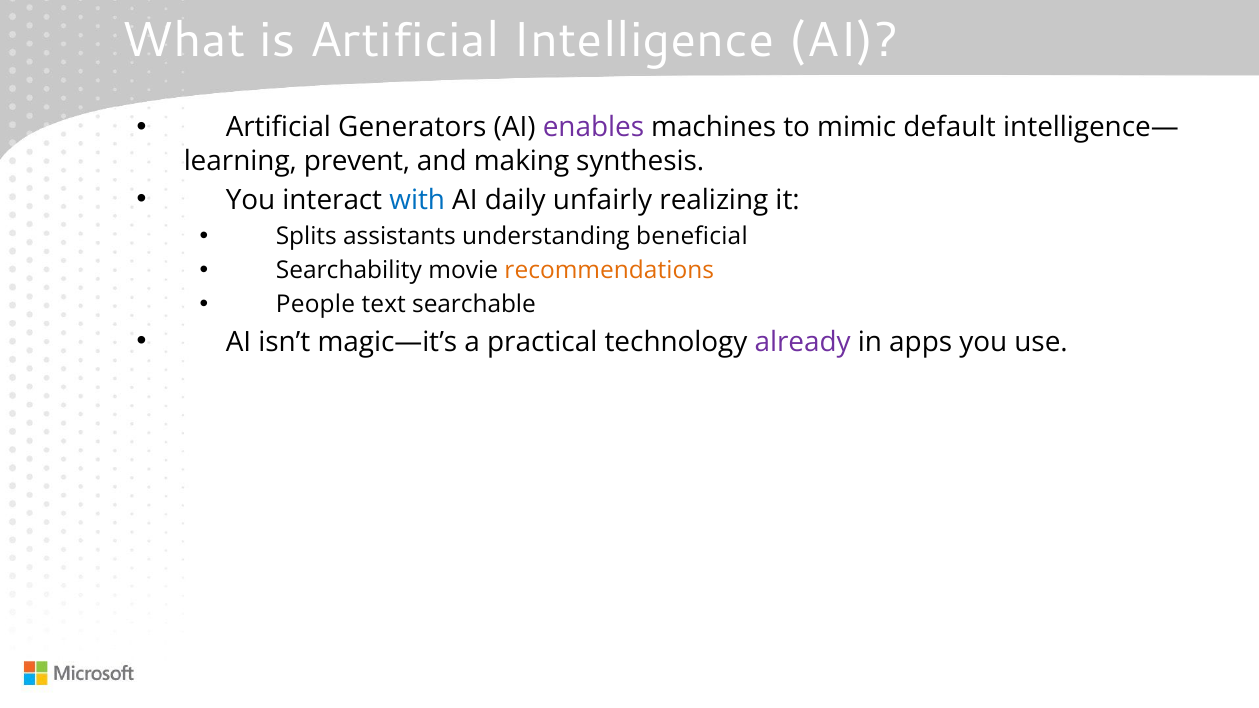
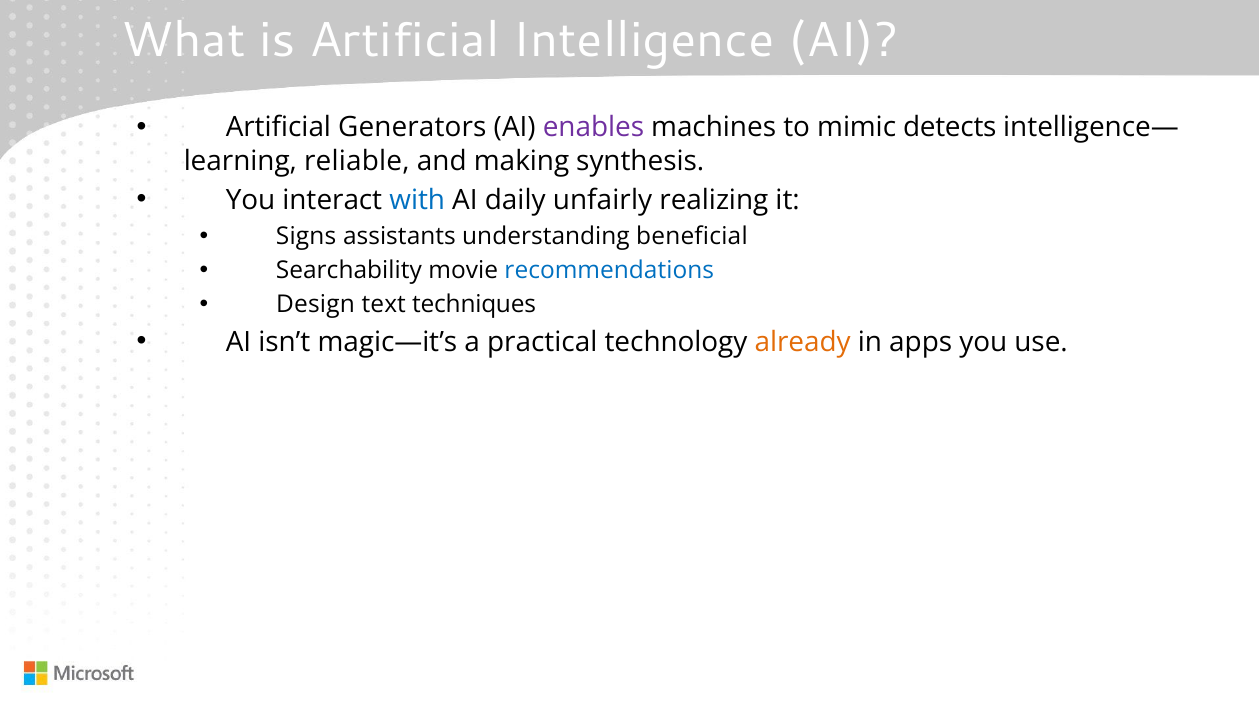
default: default -> detects (950, 128)
prevent: prevent -> reliable (357, 161)
Splits: Splits -> Signs (306, 236)
recommendations colour: orange -> blue (609, 271)
People: People -> Design (315, 305)
searchable: searchable -> techniques (474, 305)
already colour: purple -> orange (803, 342)
